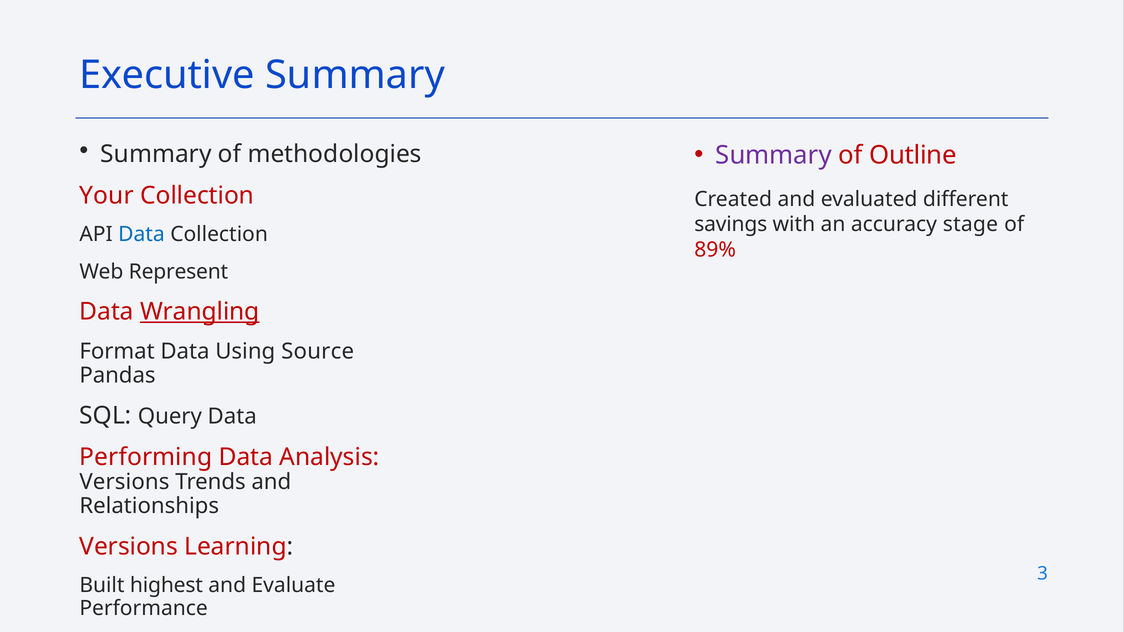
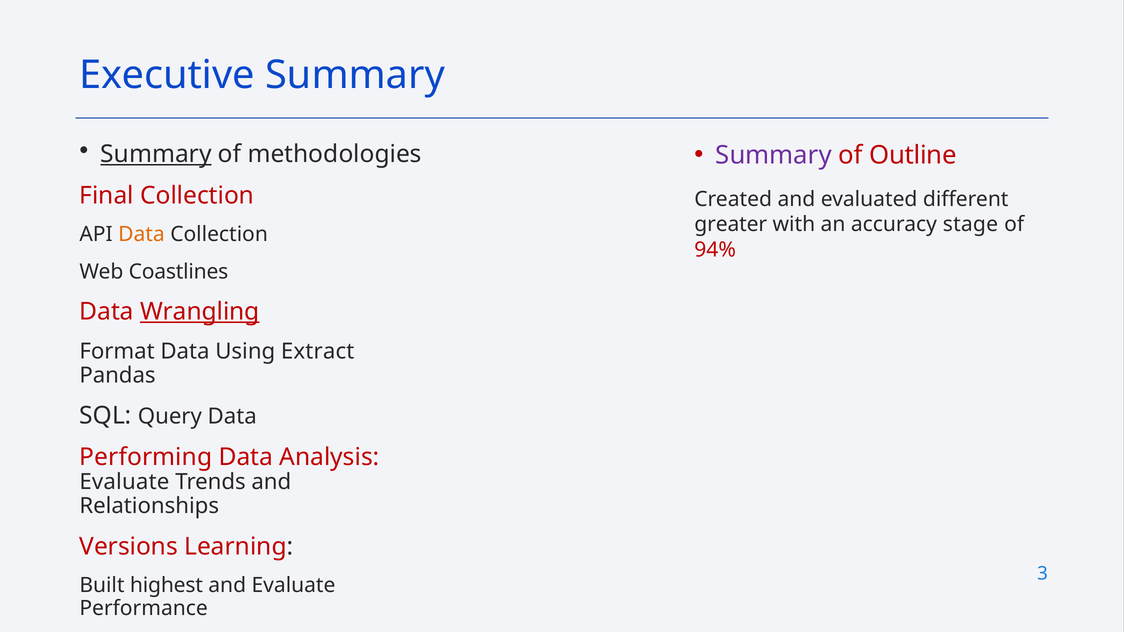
Summary underline: none -> present (156, 154)
Your: Your -> Final (107, 196)
savings: savings -> greater (731, 225)
Data colour: blue -> orange (141, 235)
89%: 89% -> 94% (715, 250)
Represent: Represent -> Coastlines (178, 272)
Source: Source -> Extract (318, 352)
Versions: Versions -> Evaluate (124, 482)
